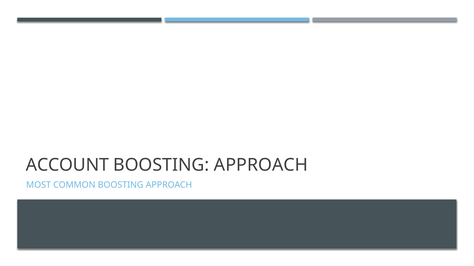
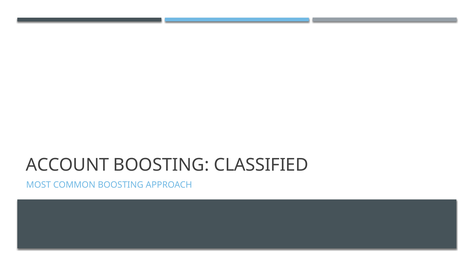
APPROACH: APPROACH -> CLASSIFIED (261, 165)
